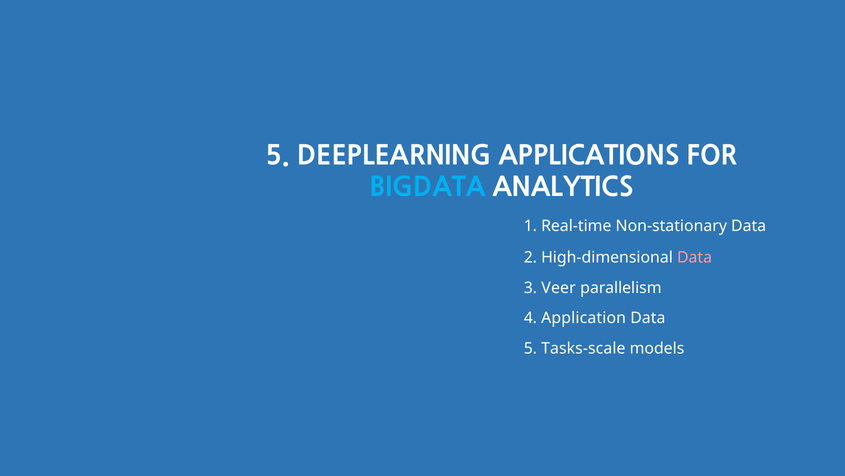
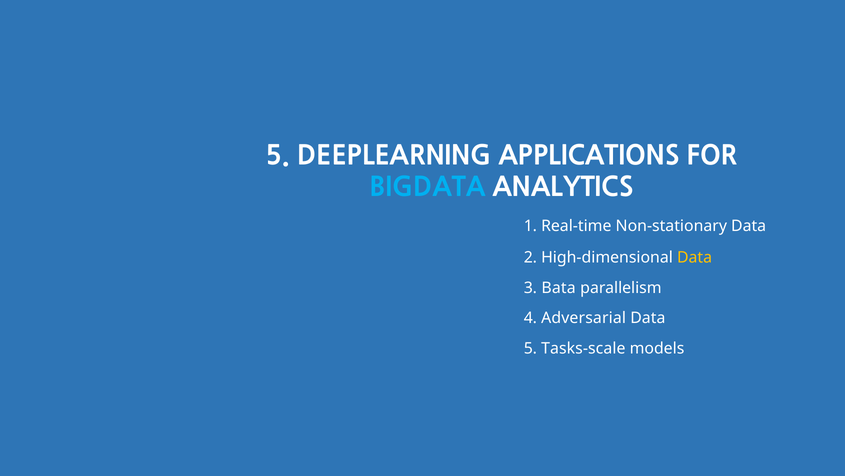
Data colour: pink -> yellow (695, 257)
Veer: Veer -> Bata (559, 287)
Application: Application -> Adversarial (584, 318)
